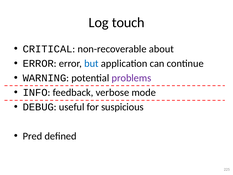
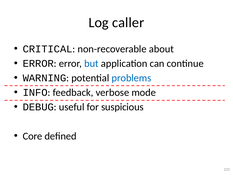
touch: touch -> caller (128, 23)
problems colour: purple -> blue (131, 78)
Pred: Pred -> Core (32, 136)
